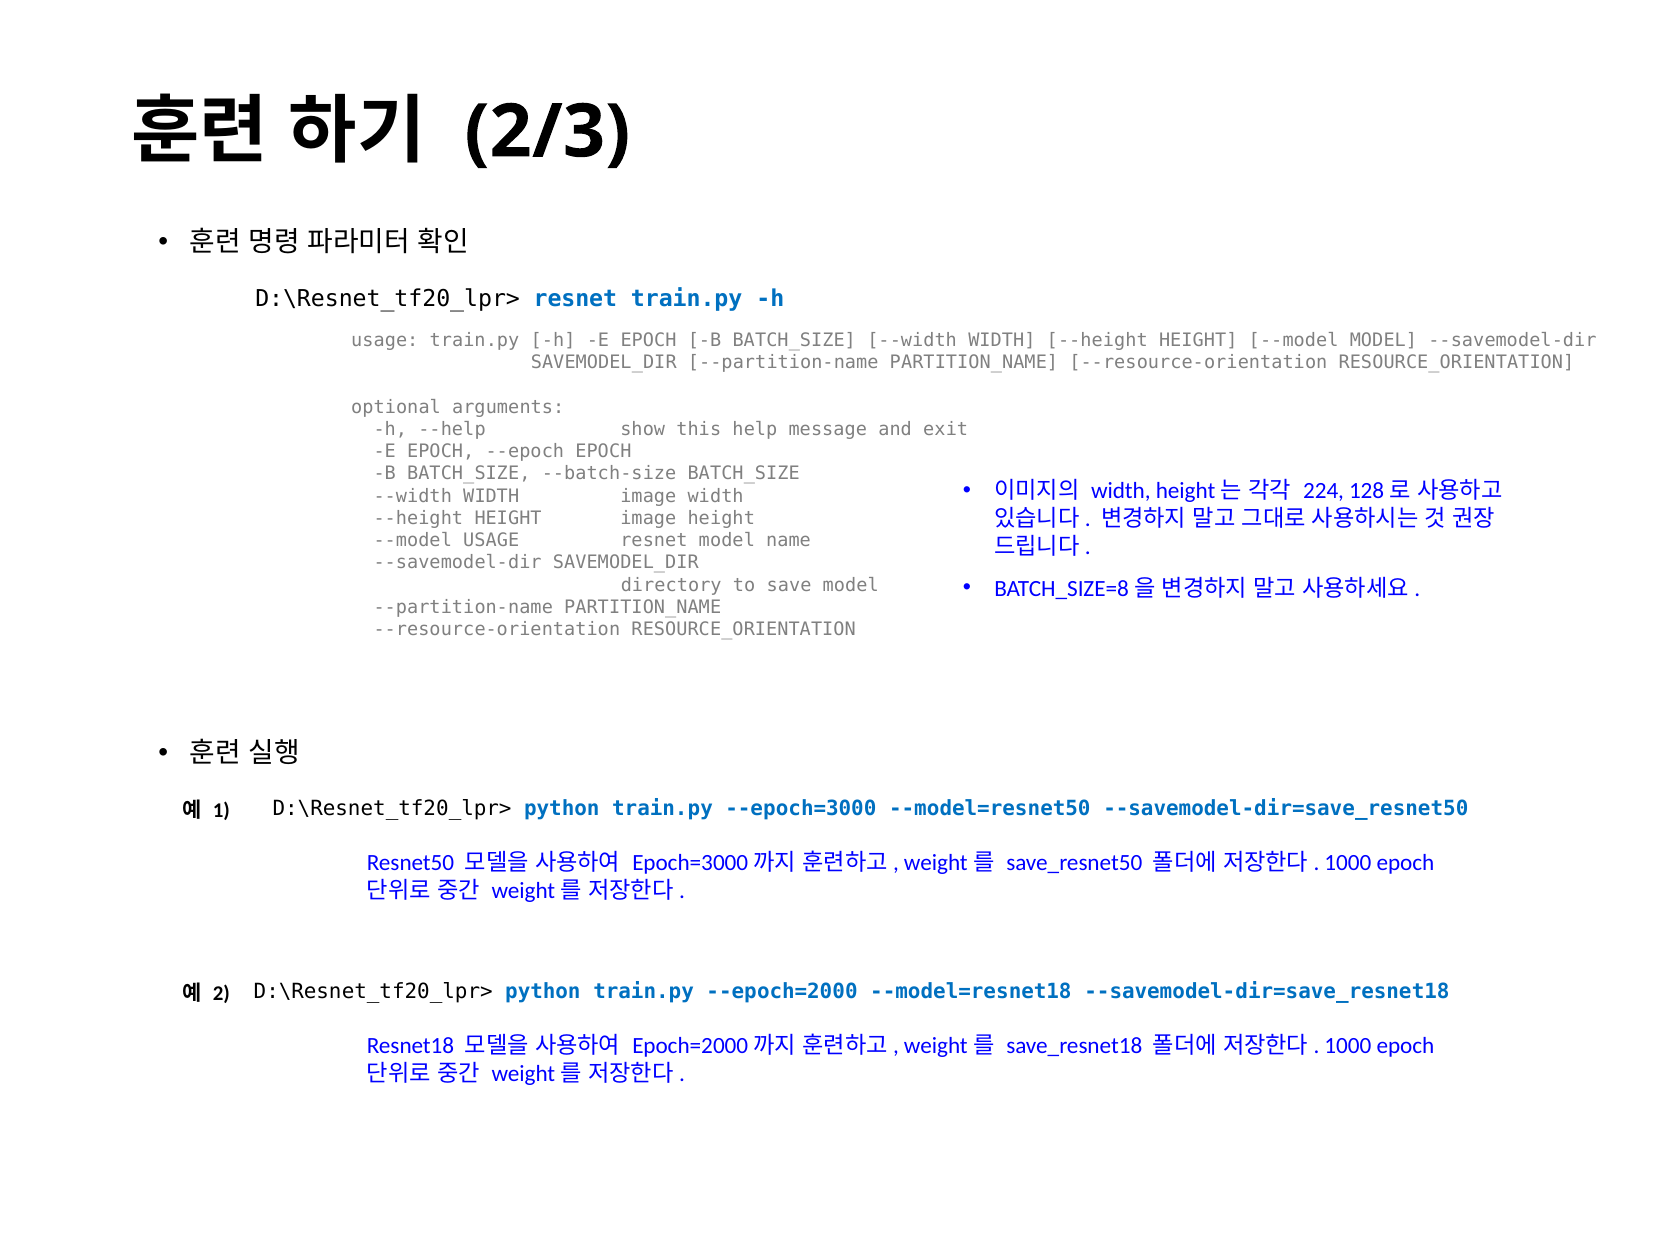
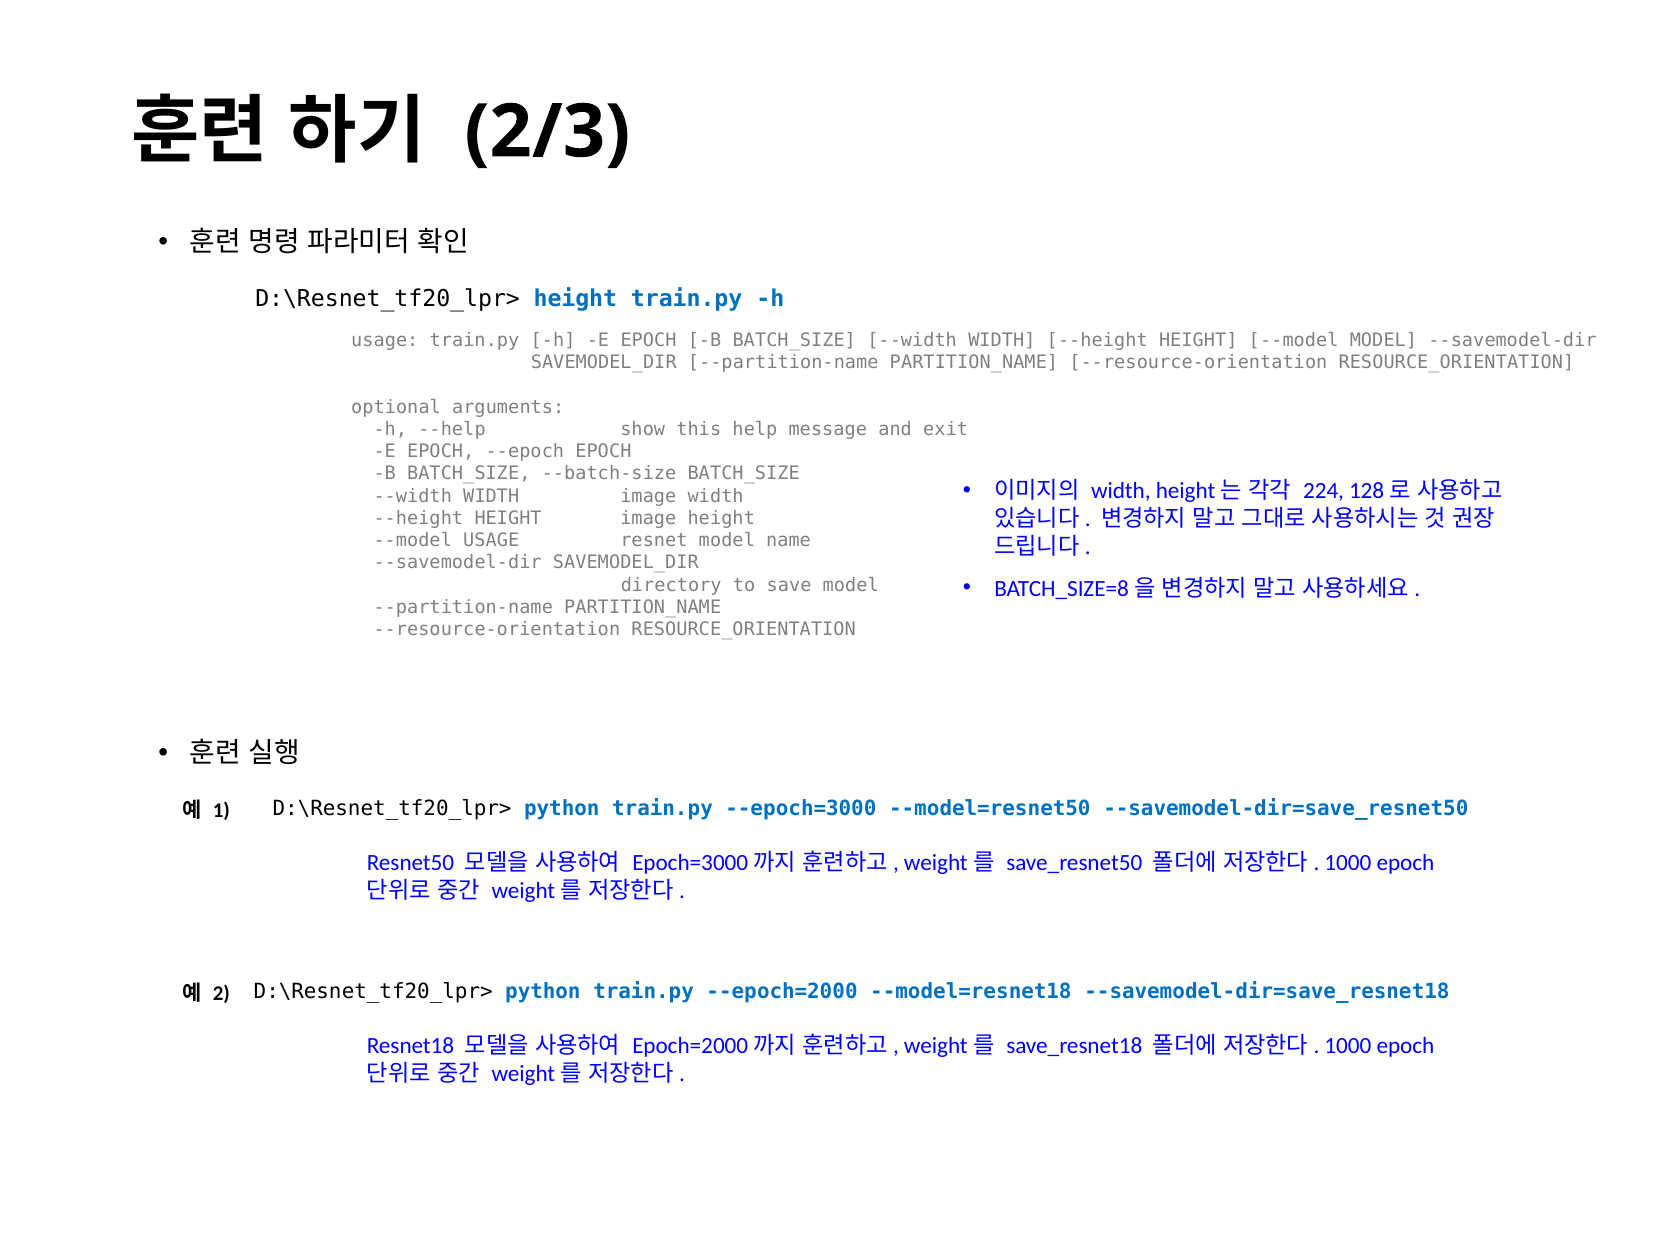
D:\Resnet_tf20_lpr> resnet: resnet -> height (575, 299)
